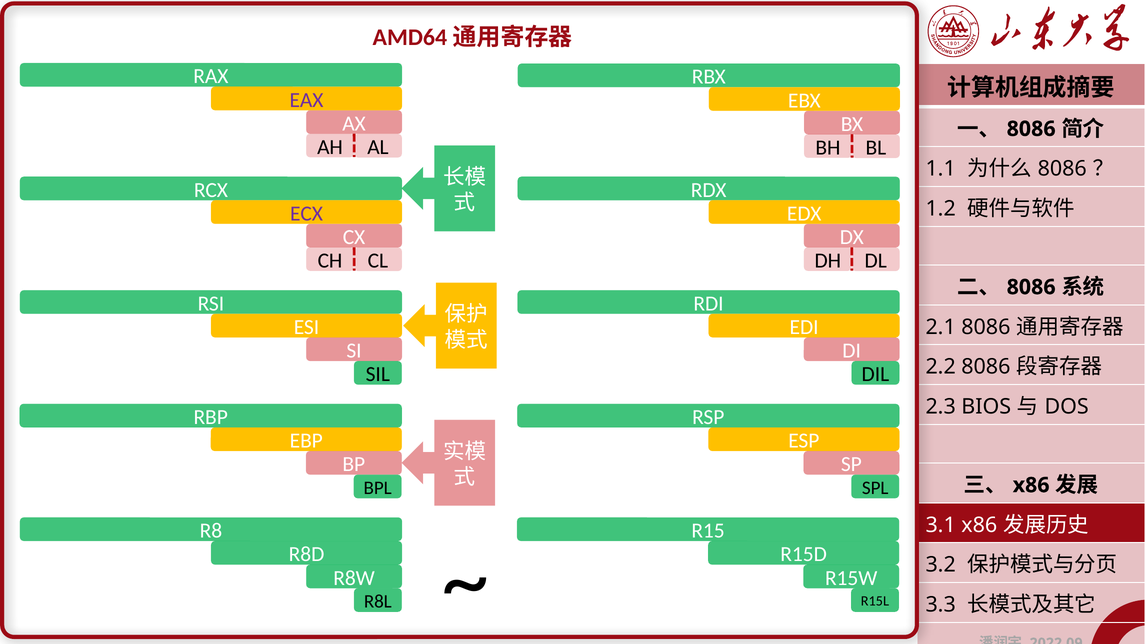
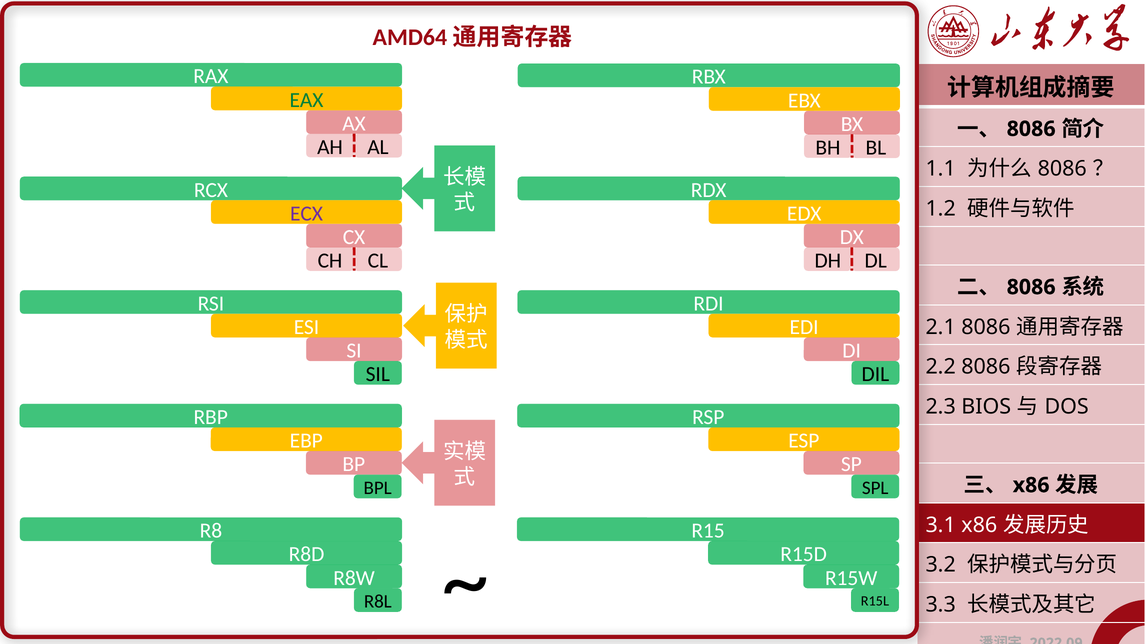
EAX colour: purple -> green (306, 100)
